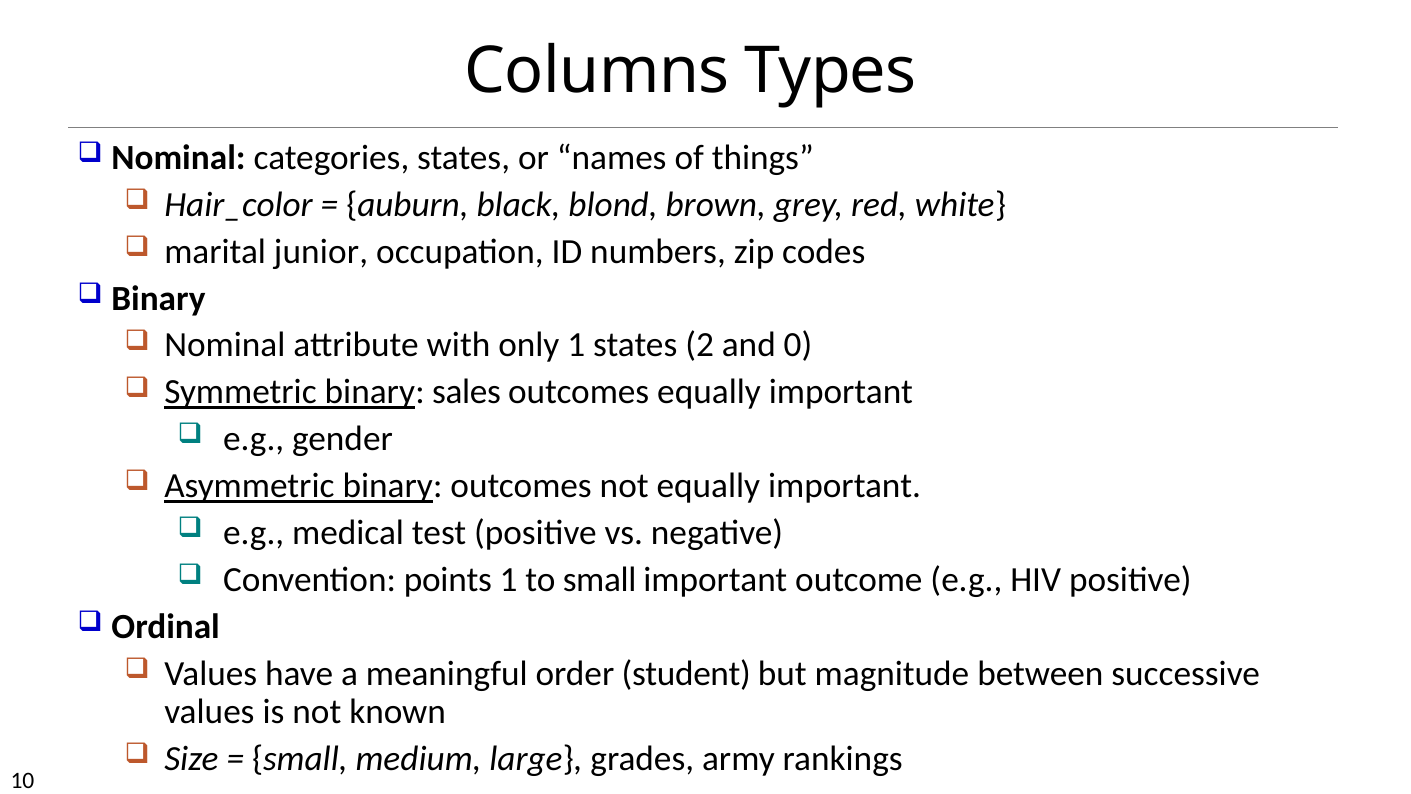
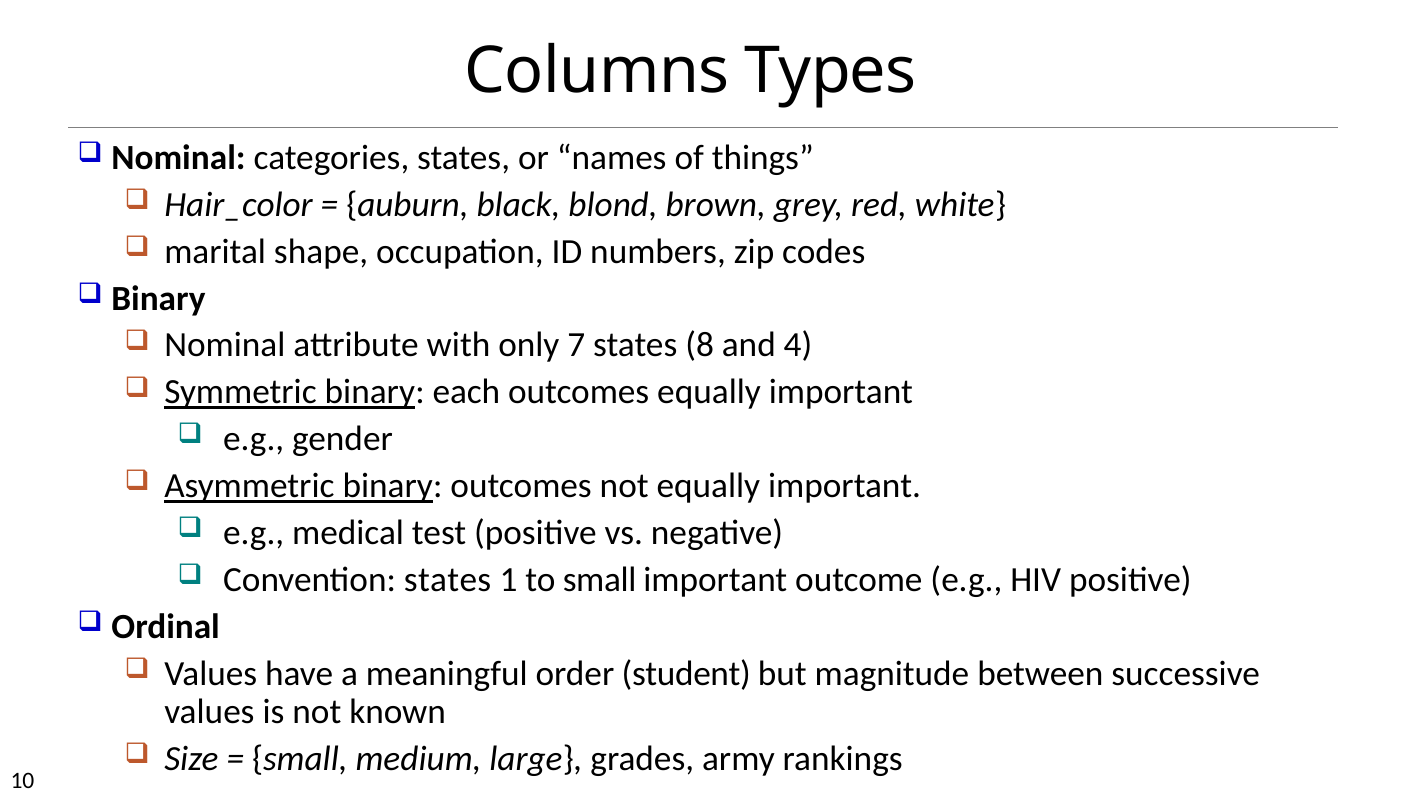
junior: junior -> shape (321, 251)
only 1: 1 -> 7 (576, 345)
2: 2 -> 8 (700, 345)
0: 0 -> 4 (798, 345)
sales: sales -> each (466, 392)
Convention points: points -> states (448, 580)
